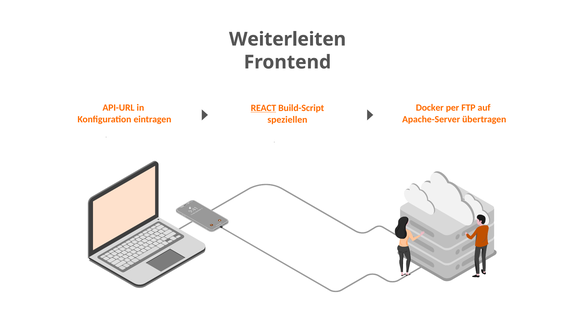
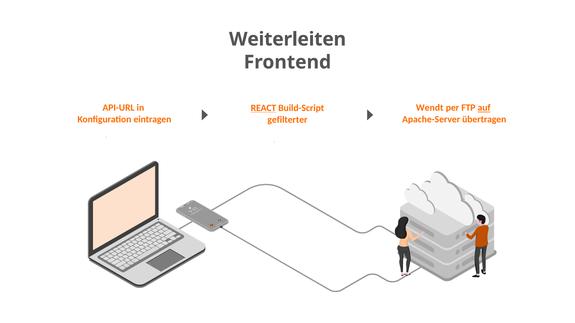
Docker: Docker -> Wendt (430, 108)
auf underline: none -> present (484, 108)
speziellen: speziellen -> gefilterter (287, 120)
